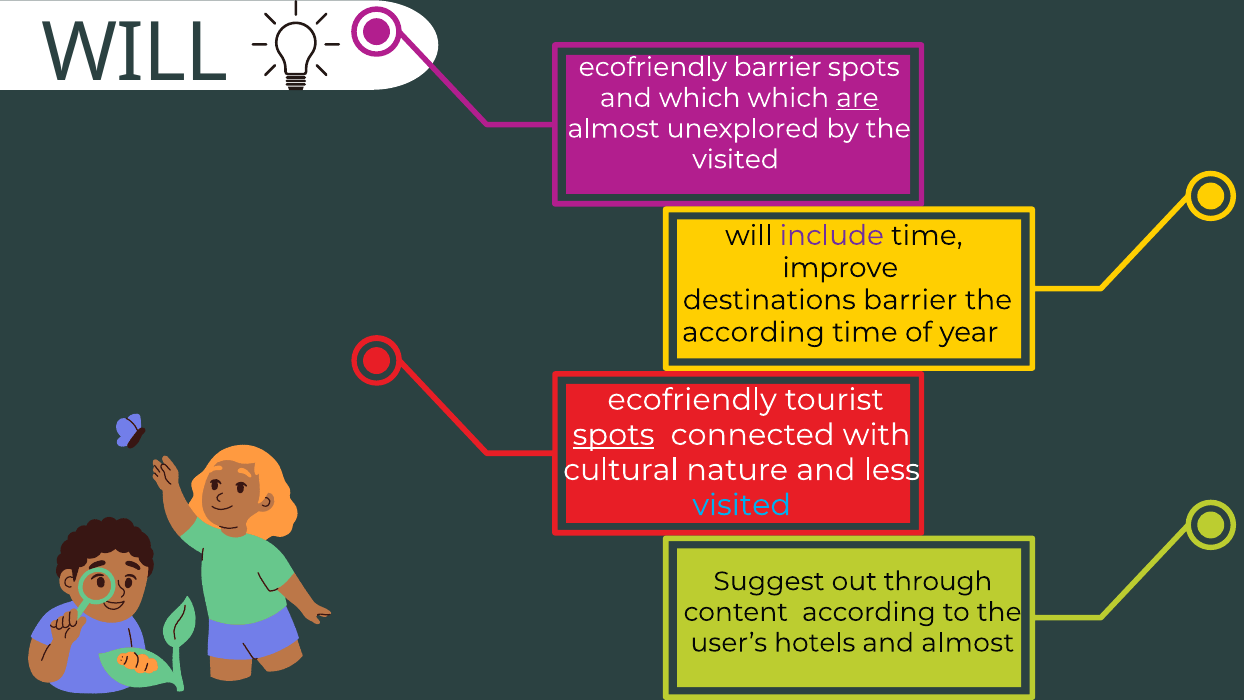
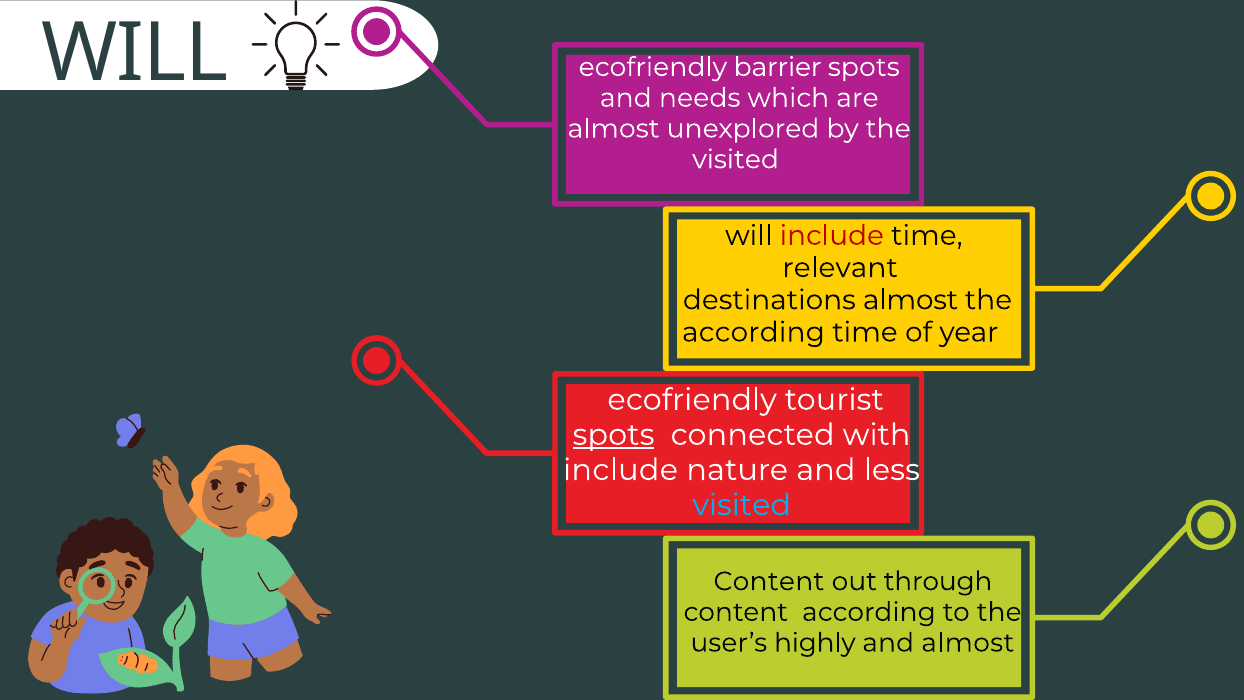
and which: which -> needs (700, 98)
are underline: present -> none (857, 98)
include colour: purple -> red (832, 235)
improve: improve -> relevant (840, 268)
destinations barrier: barrier -> almost (910, 300)
cultural: cultural -> include (621, 470)
Suggest: Suggest -> Content (769, 581)
hotels: hotels -> highly (815, 643)
